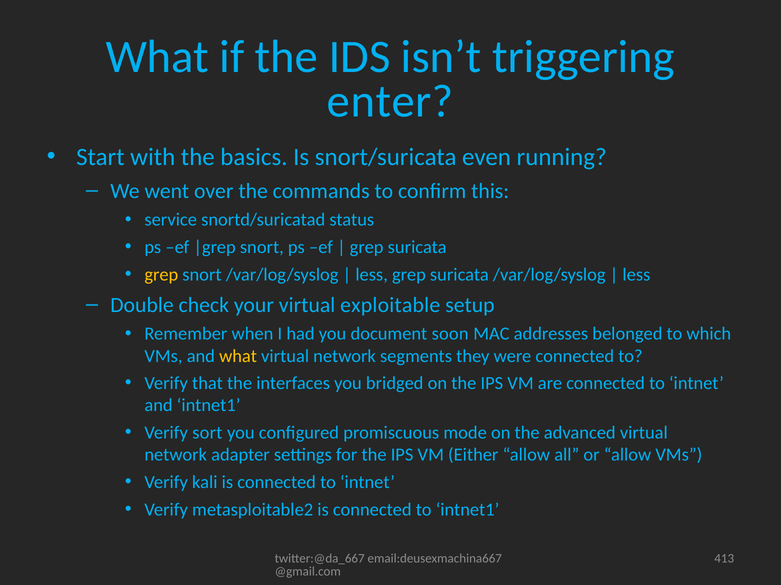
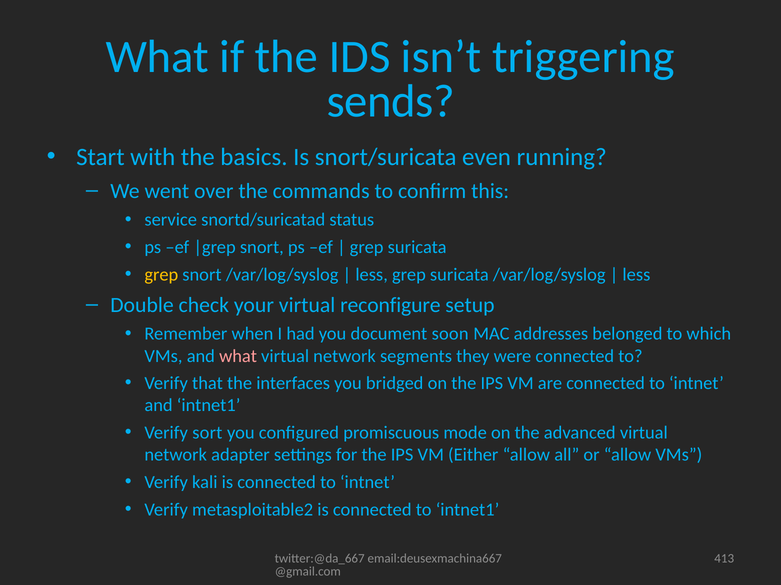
enter: enter -> sends (391, 102)
exploitable: exploitable -> reconfigure (390, 305)
what colour: yellow -> pink (238, 356)
